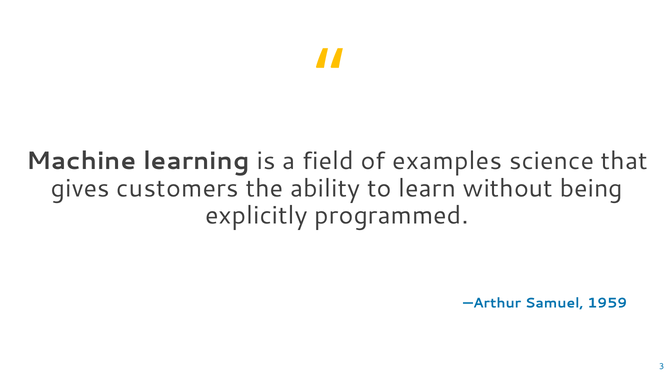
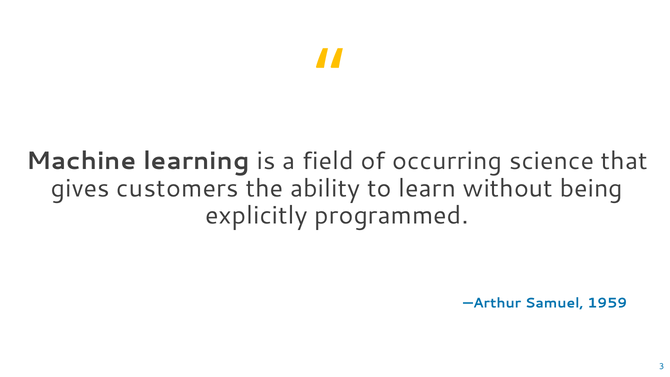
examples: examples -> occurring (447, 161)
